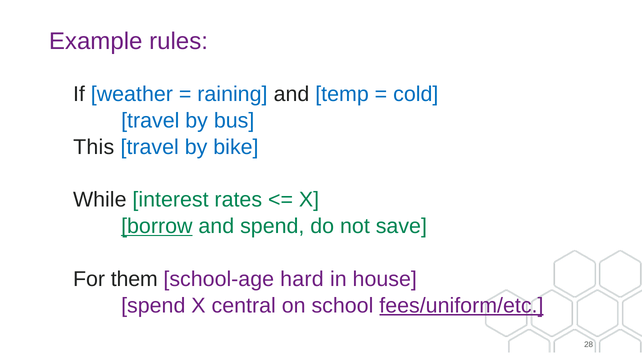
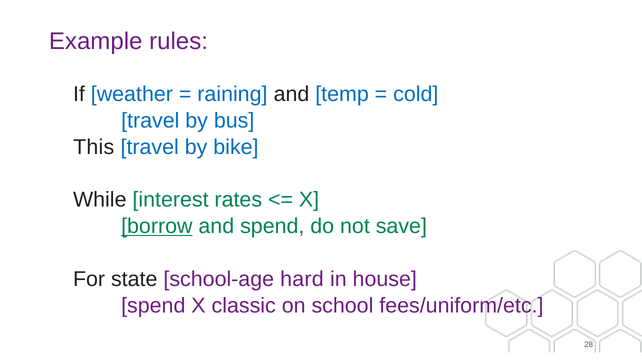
them: them -> state (134, 279)
central: central -> classic (244, 306)
fees/uniform/etc underline: present -> none (461, 306)
